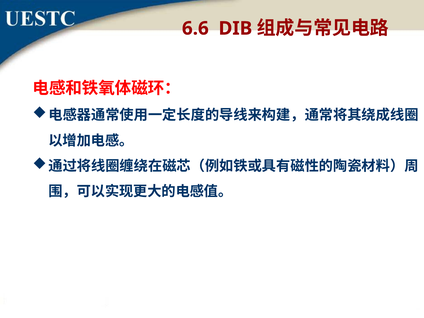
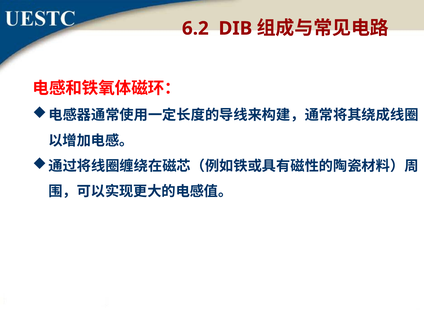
6.6: 6.6 -> 6.2 (195, 28)
